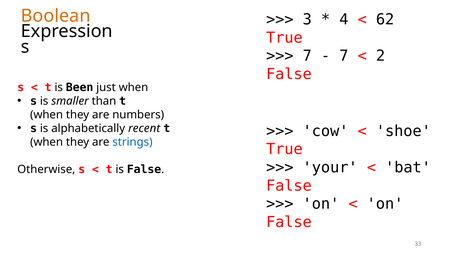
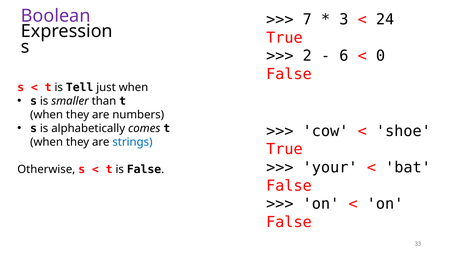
Boolean colour: orange -> purple (56, 16)
3: 3 -> 7 (307, 19)
4: 4 -> 3 (344, 19)
62: 62 -> 24 (385, 19)
7: 7 -> 2 (307, 56)
7: 7 -> 6 (344, 56)
2: 2 -> 0 (380, 56)
Been: Been -> Tell (80, 88)
recent: recent -> comes (144, 129)
